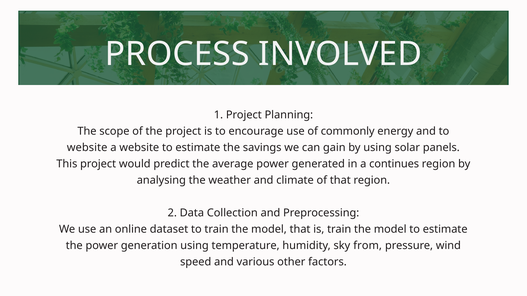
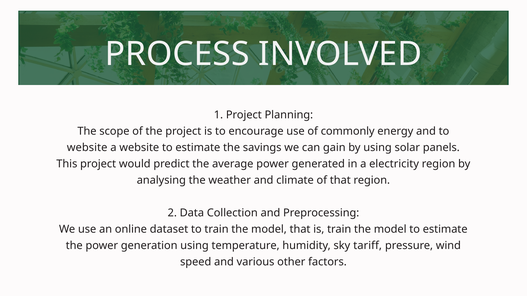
continues: continues -> electricity (394, 164)
from: from -> tariff (368, 246)
